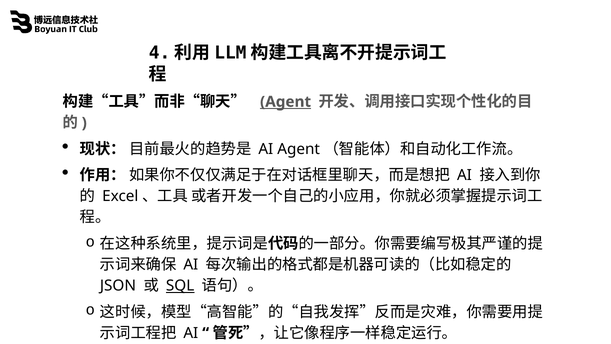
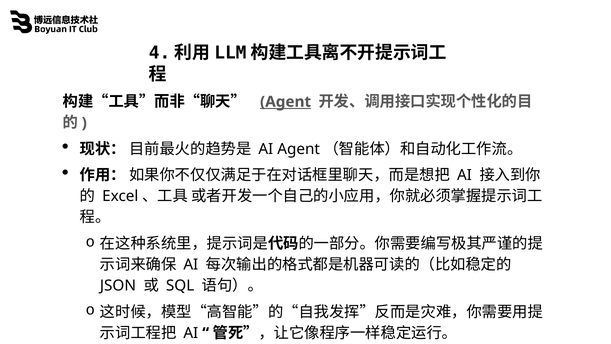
SQL underline: present -> none (180, 286)
